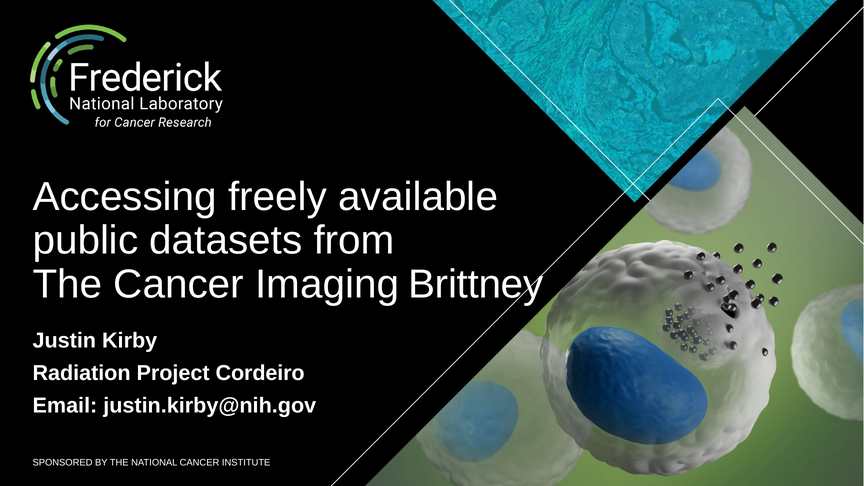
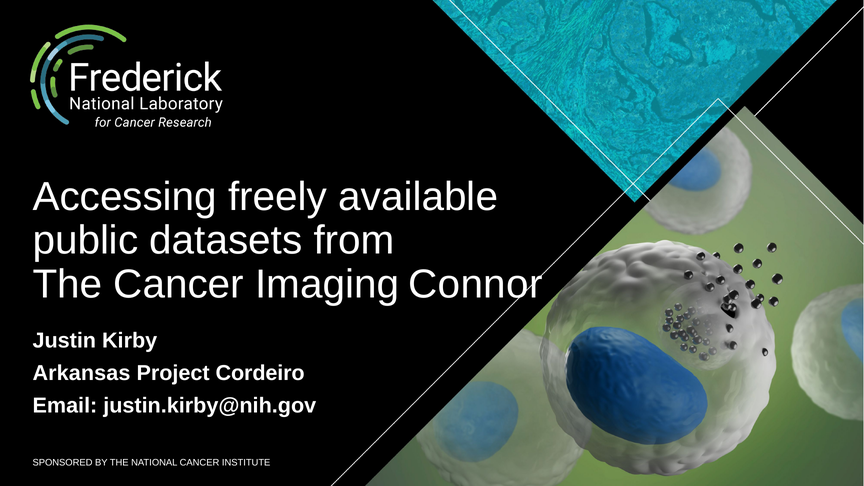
Brittney: Brittney -> Connor (475, 284)
Radiation: Radiation -> Arkansas (81, 373)
